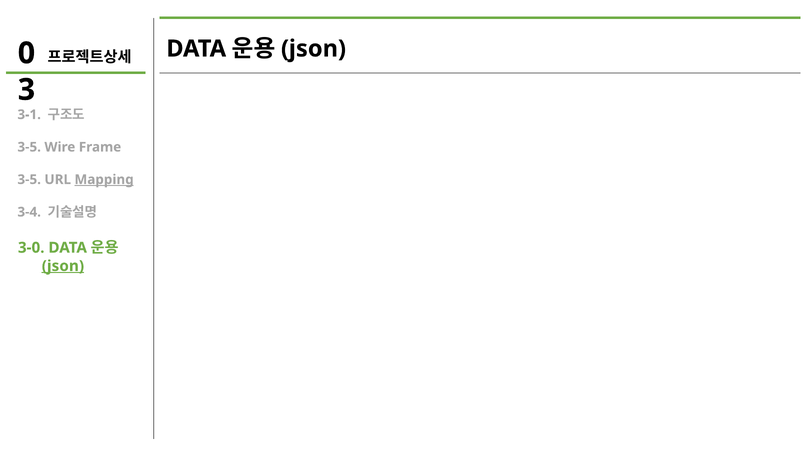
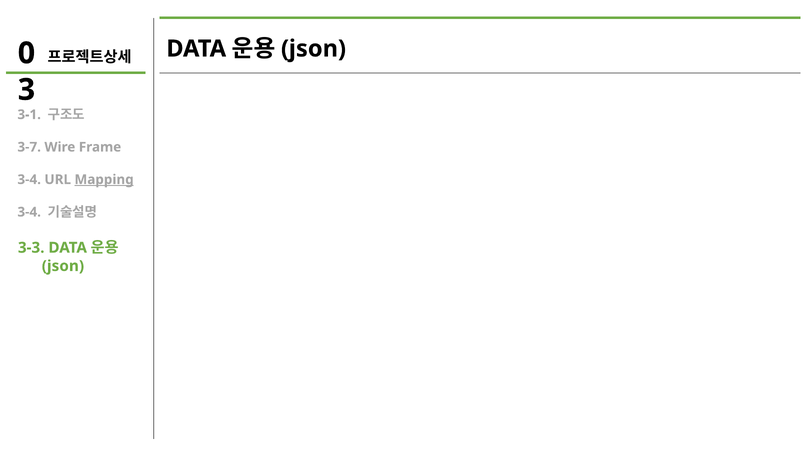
3-5: 3-5 -> 3-7 (29, 147)
3-5: 3-5 -> 3-4 (29, 179)
3-0: 3-0 -> 3-3 (31, 248)
json underline: present -> none (63, 266)
